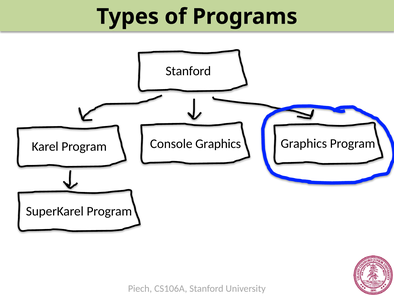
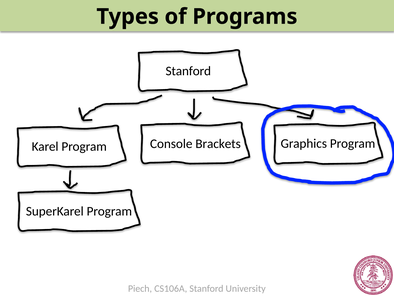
Console Graphics: Graphics -> Brackets (218, 144)
